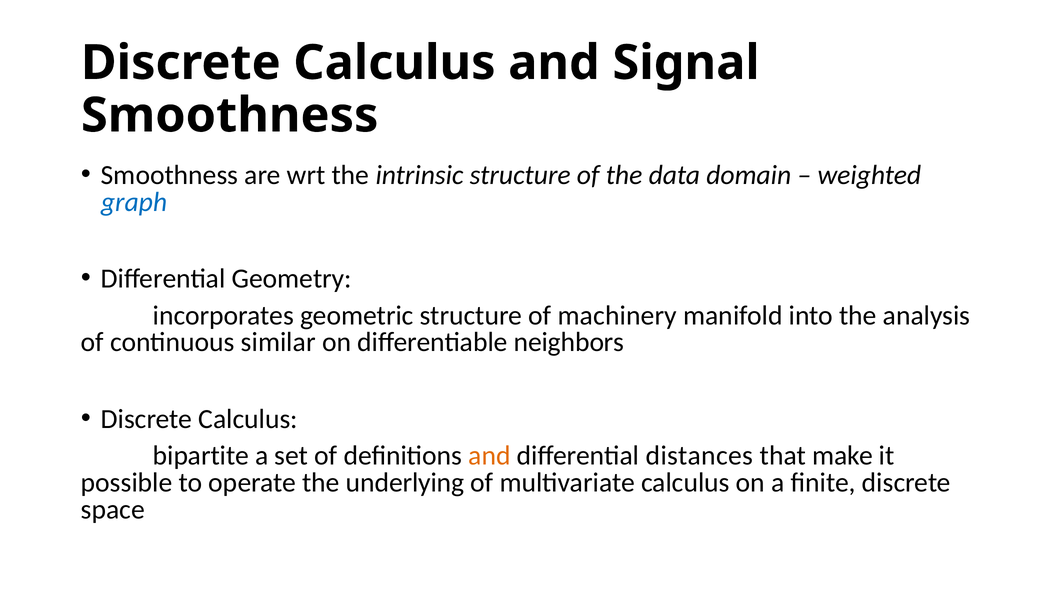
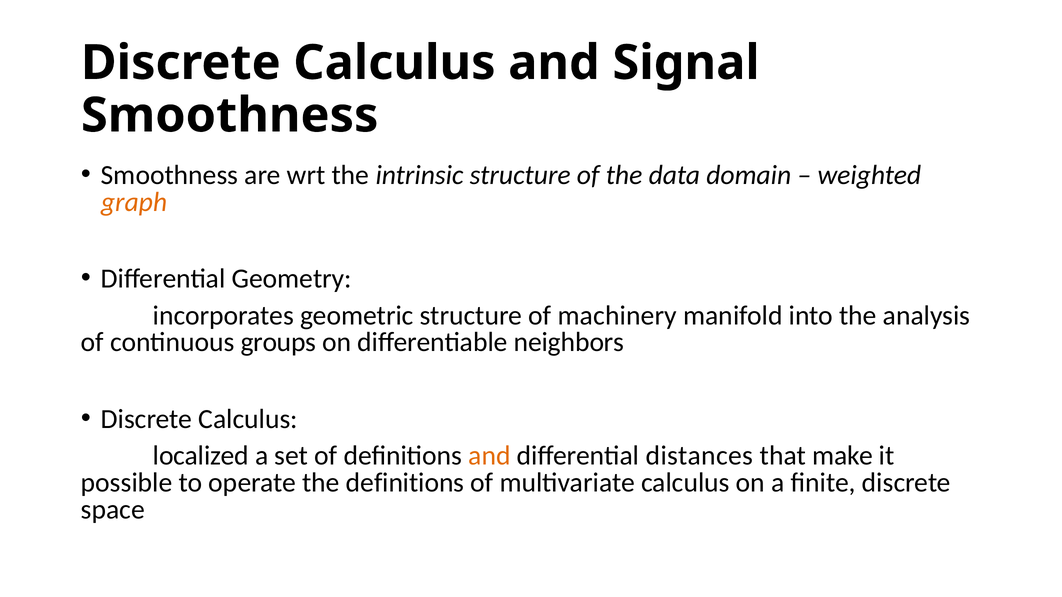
graph colour: blue -> orange (134, 202)
similar: similar -> groups (278, 343)
bipartite: bipartite -> localized (201, 456)
the underlying: underlying -> definitions (405, 483)
